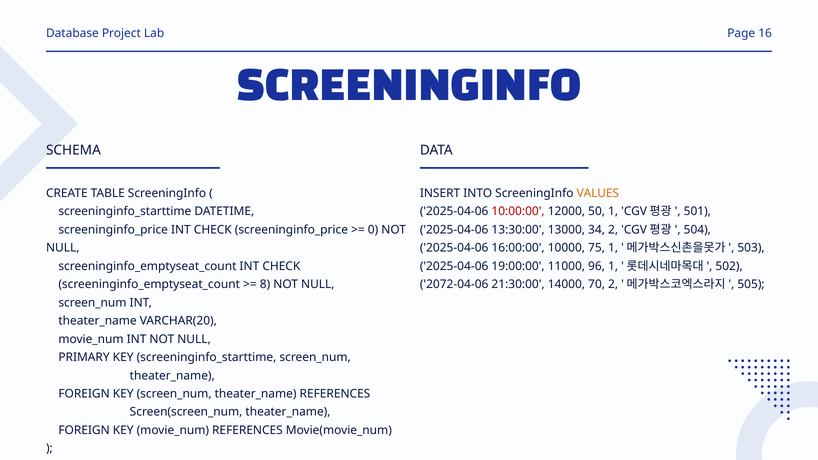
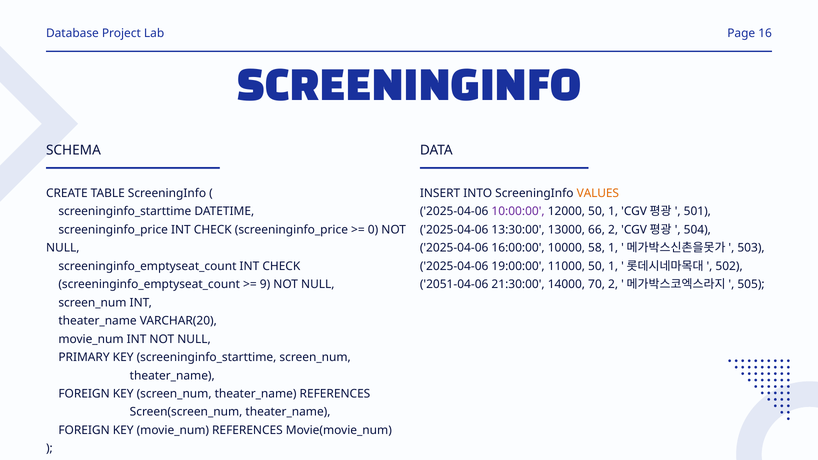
10:00:00 colour: red -> purple (518, 211)
34: 34 -> 66 (597, 230)
75: 75 -> 58 (597, 248)
11000 96: 96 -> 50 (597, 266)
2072-04-06: 2072-04-06 -> 2051-04-06 (454, 284)
8: 8 -> 9 (265, 284)
